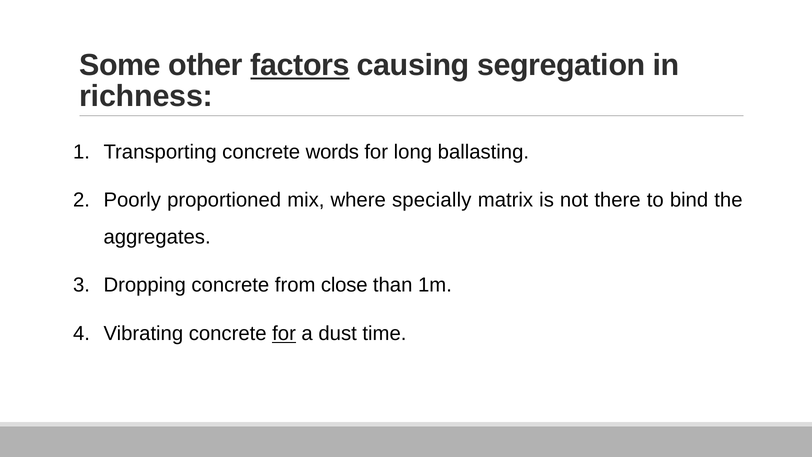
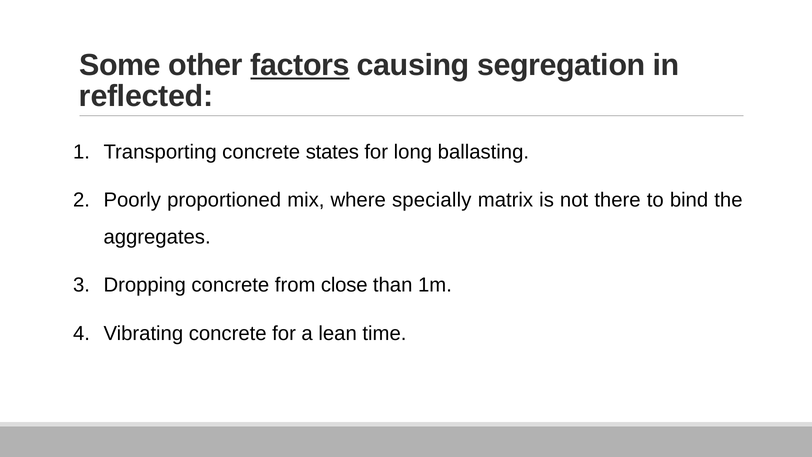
richness: richness -> reflected (146, 96)
words: words -> states (332, 152)
for underline: present -> none (284, 333)
dust: dust -> lean (338, 333)
